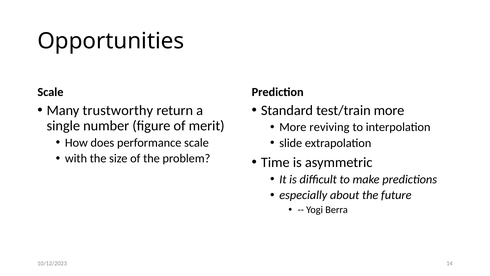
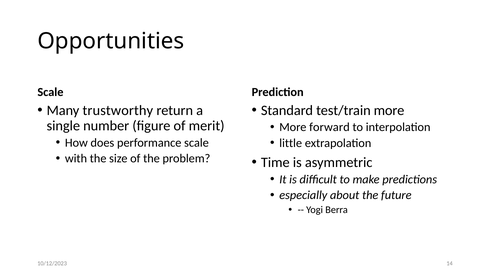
reviving: reviving -> forward (329, 127)
slide: slide -> little (291, 143)
